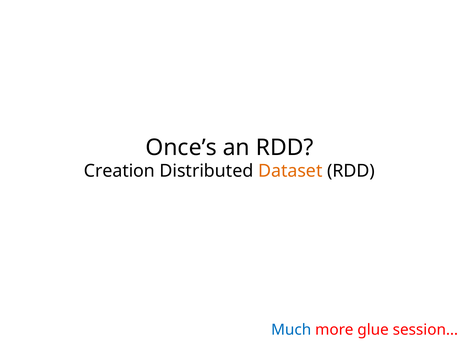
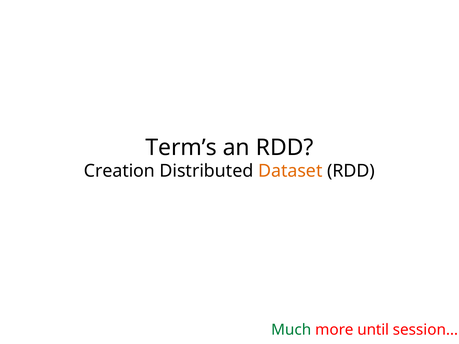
Once’s: Once’s -> Term’s (181, 148)
Much colour: blue -> green (291, 330)
glue: glue -> until (373, 330)
